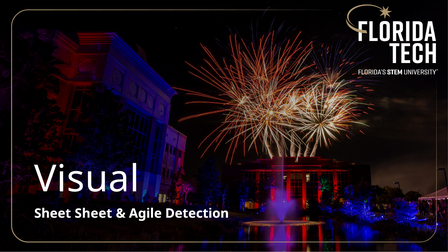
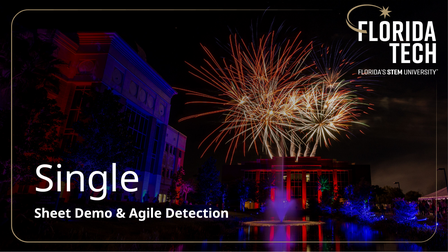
Visual: Visual -> Single (87, 179)
Sheet Sheet: Sheet -> Demo (93, 213)
